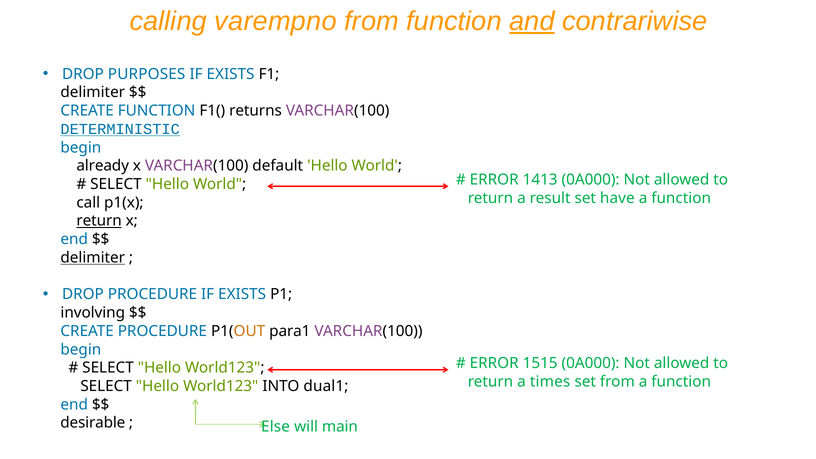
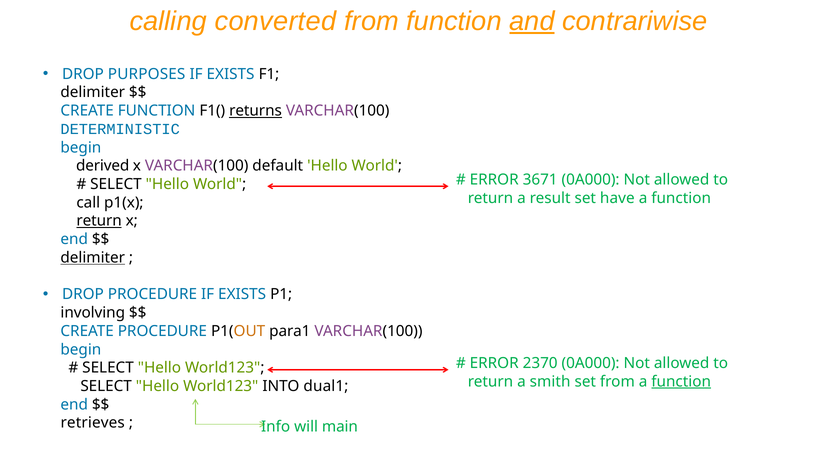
varempno: varempno -> converted (276, 21)
returns underline: none -> present (256, 111)
DETERMINISTIC underline: present -> none (120, 129)
already: already -> derived (103, 166)
1413: 1413 -> 3671 (540, 180)
1515: 1515 -> 2370 (540, 363)
times: times -> smith (550, 382)
function underline: none -> present (681, 382)
desirable: desirable -> retrieves (93, 423)
Else: Else -> Info (276, 427)
